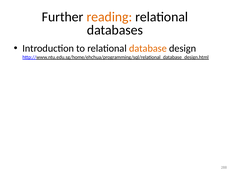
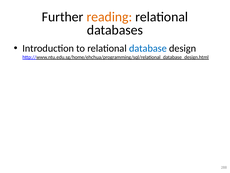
database colour: orange -> blue (148, 48)
